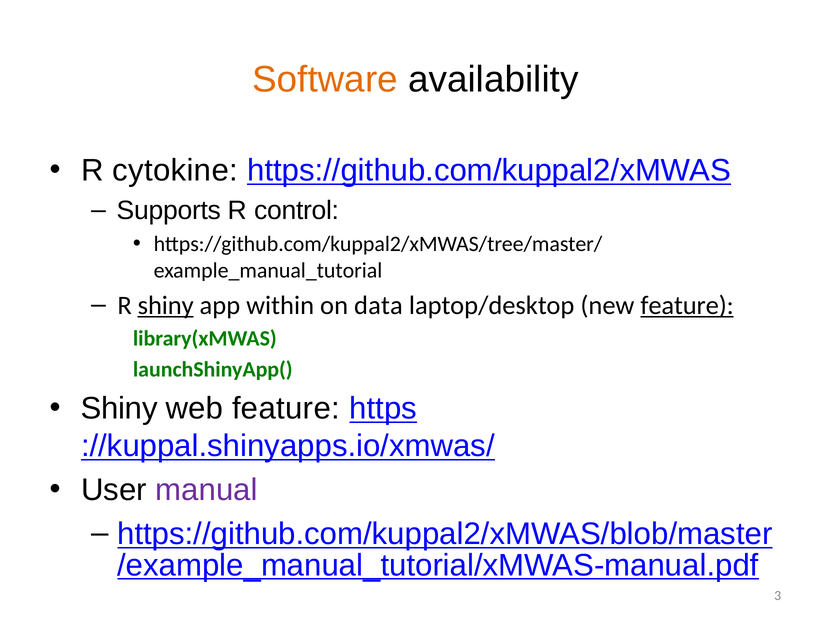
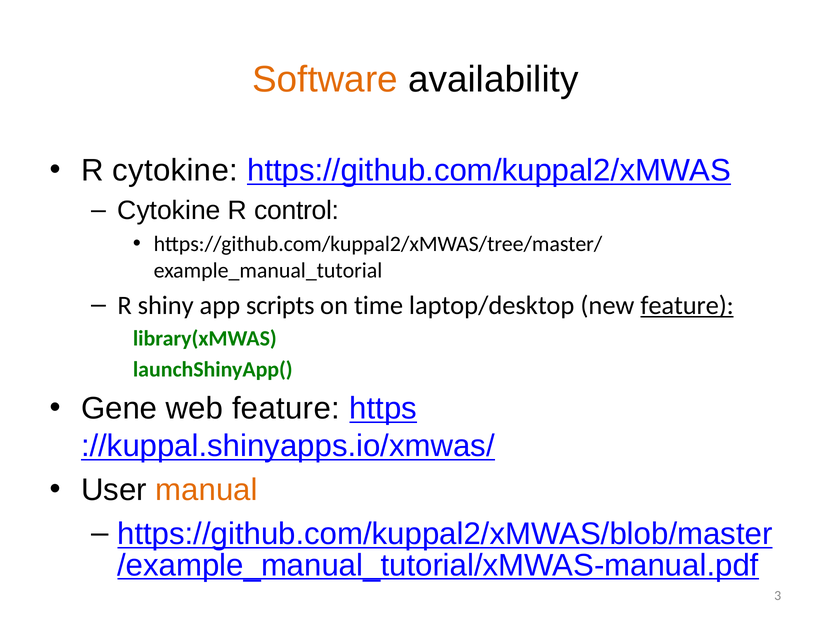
Supports: Supports -> Cytokine (169, 210)
shiny underline: present -> none (166, 305)
within: within -> scripts (280, 305)
data: data -> time (379, 305)
Shiny: Shiny -> Gene (119, 408)
manual colour: purple -> orange (207, 489)
